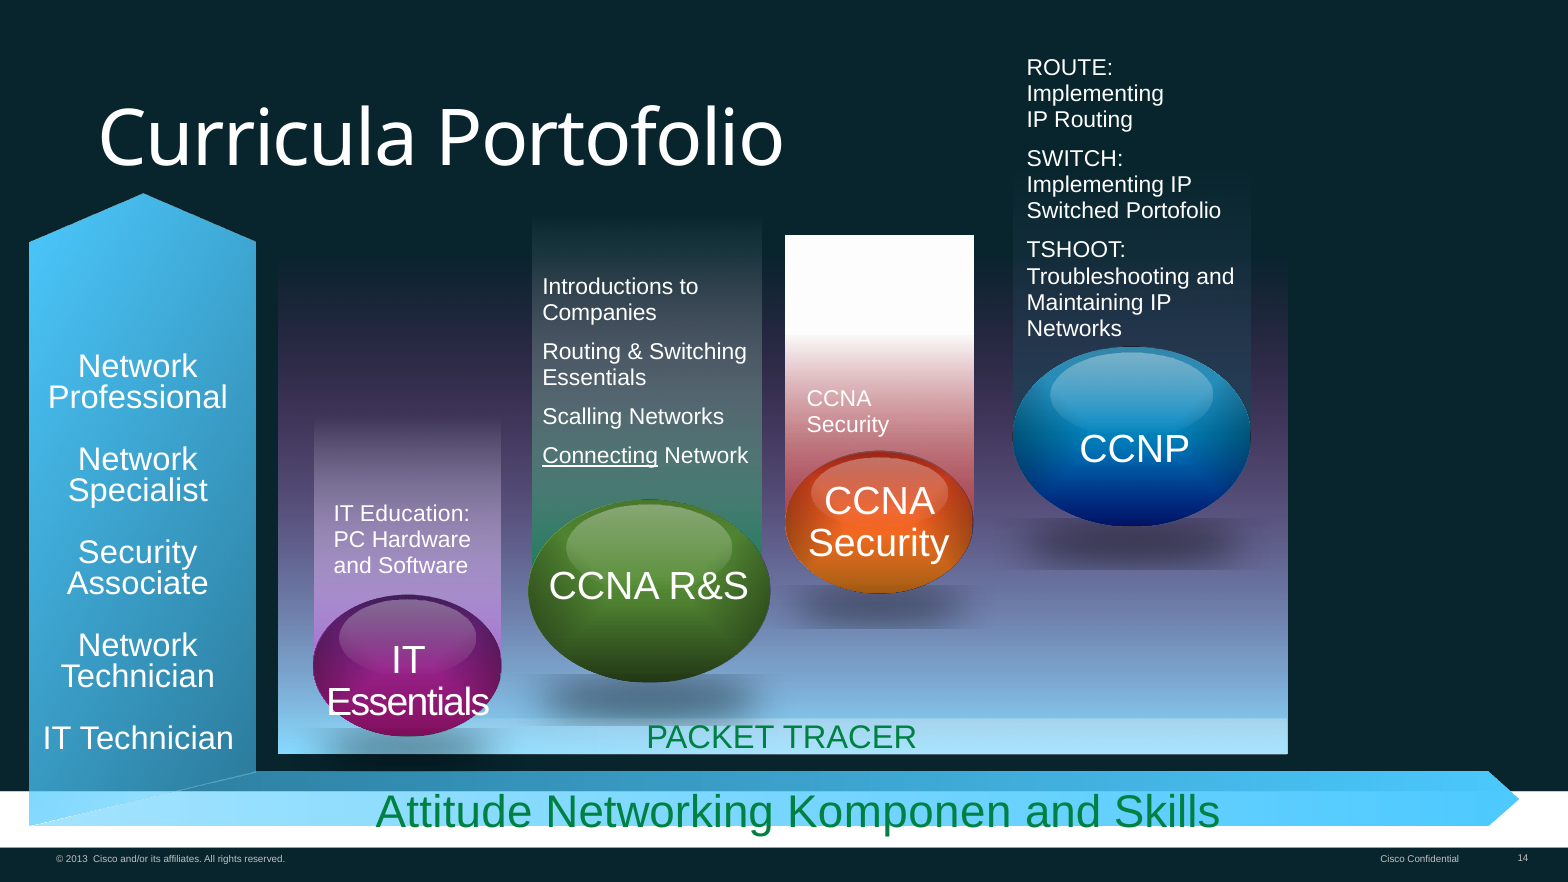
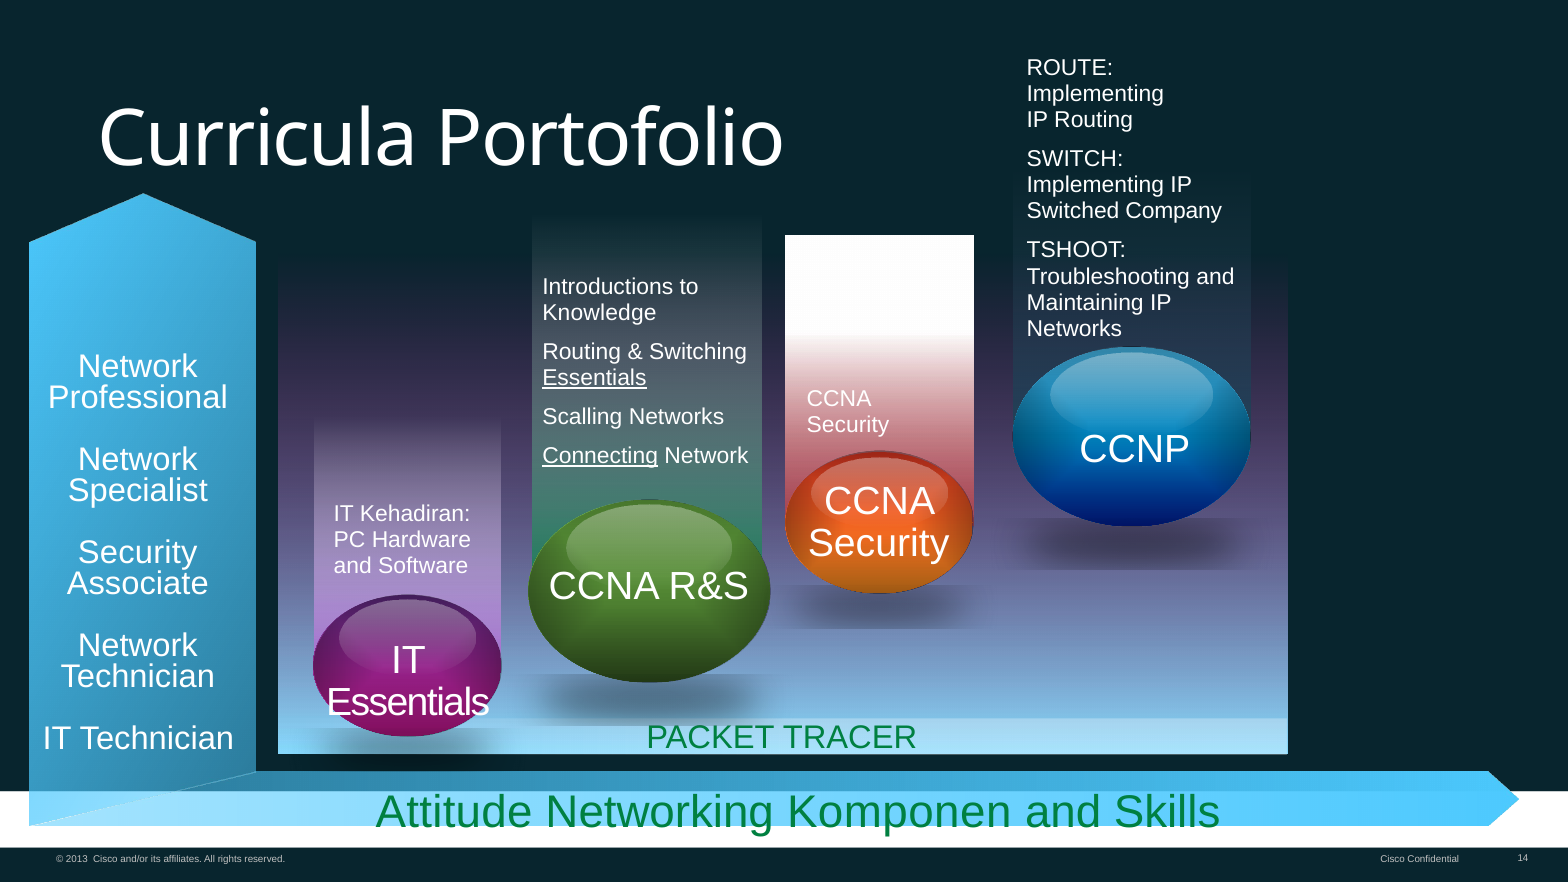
Switched Portofolio: Portofolio -> Company (1174, 211)
Companies: Companies -> Knowledge (599, 313)
Essentials underline: none -> present (594, 378)
Education: Education -> Kehadiran (415, 514)
